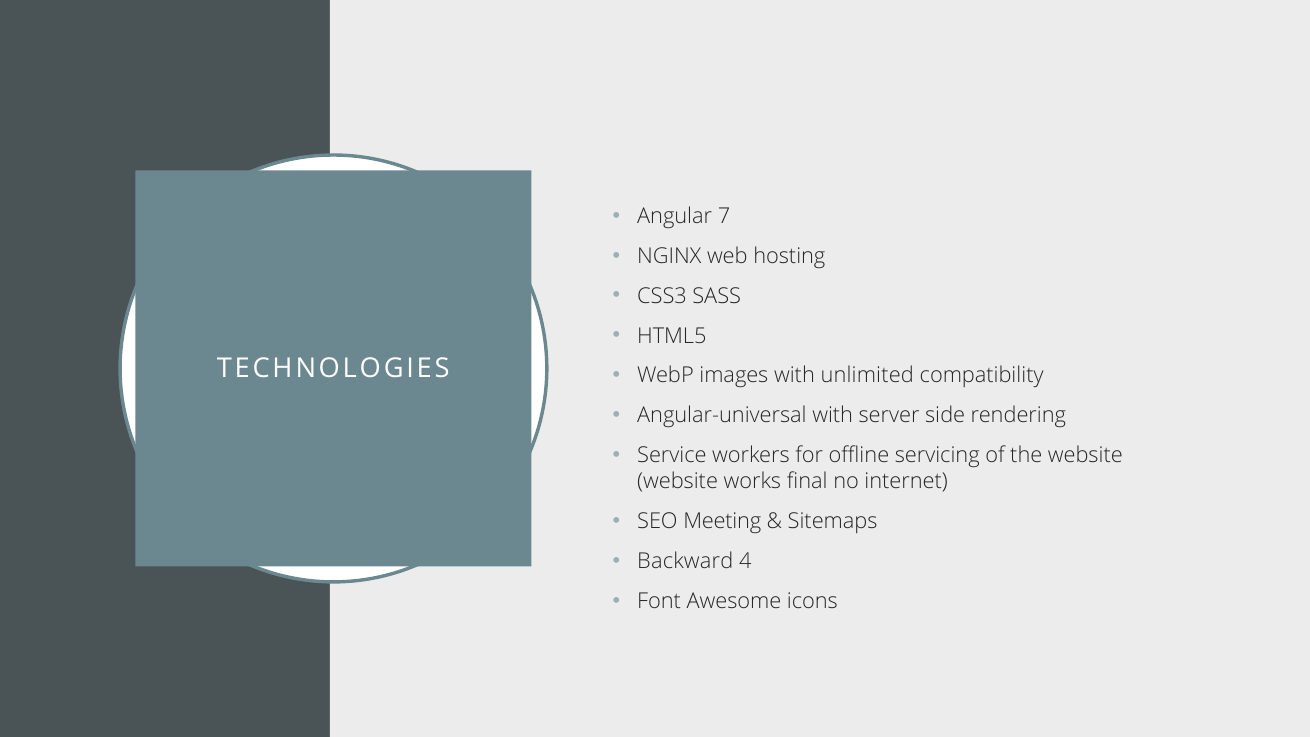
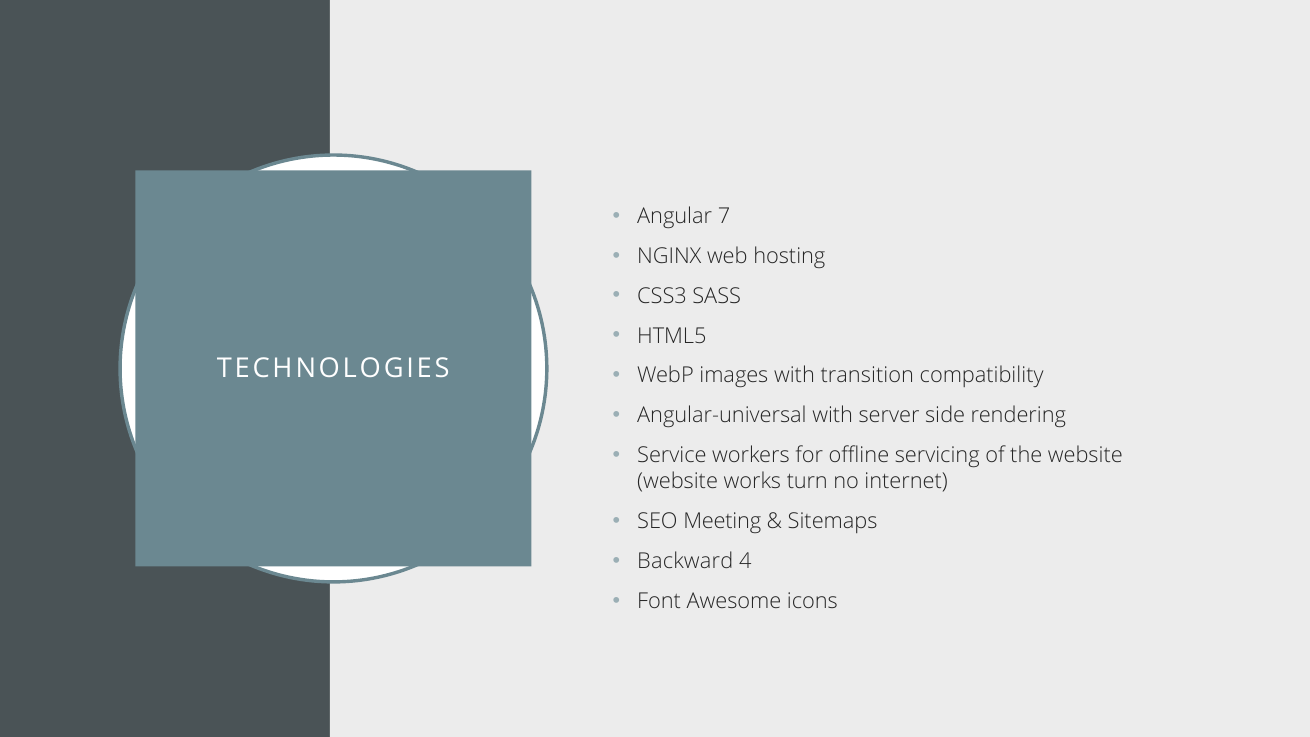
unlimited: unlimited -> transition (867, 376)
final: final -> turn (807, 482)
